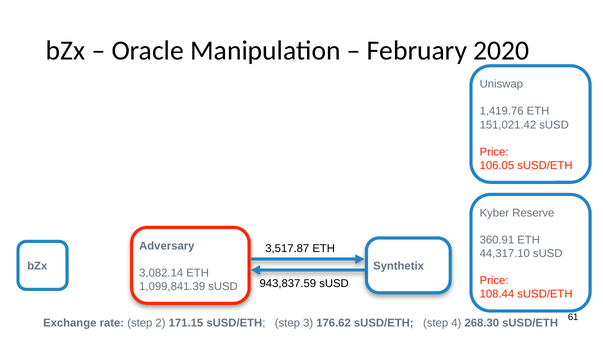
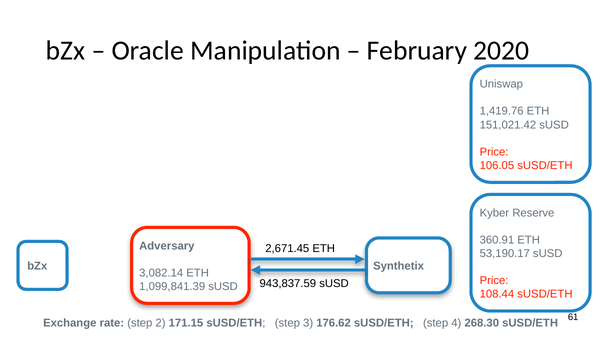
3,517.87: 3,517.87 -> 2,671.45 (287, 248)
44,317.10: 44,317.10 -> 53,190.17 (505, 254)
